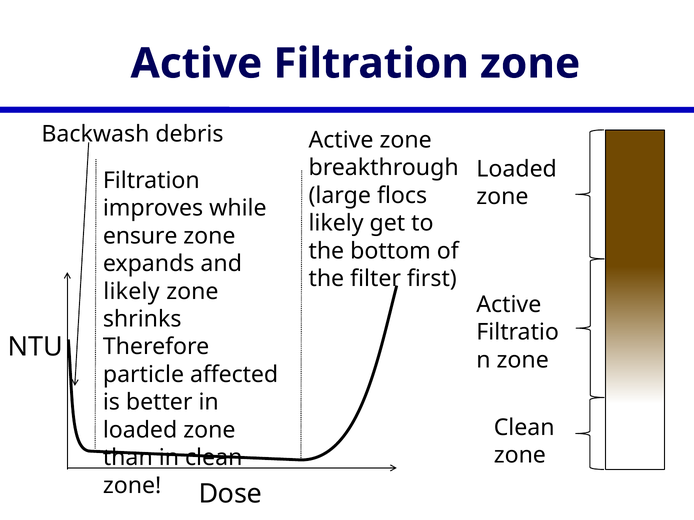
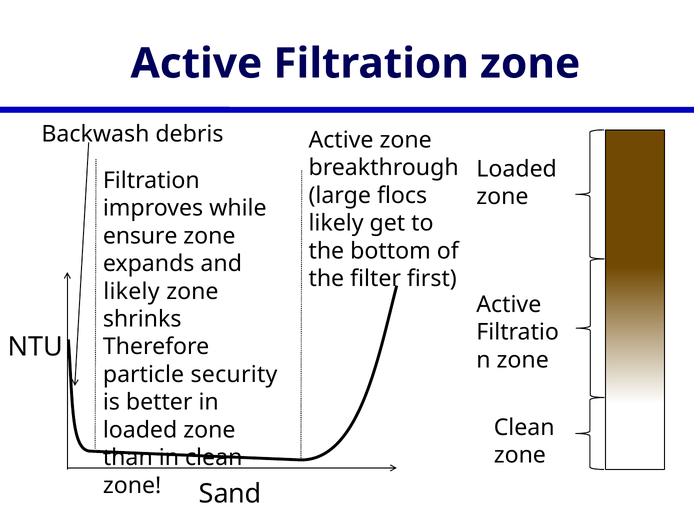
affected: affected -> security (234, 375)
Dose: Dose -> Sand (230, 495)
